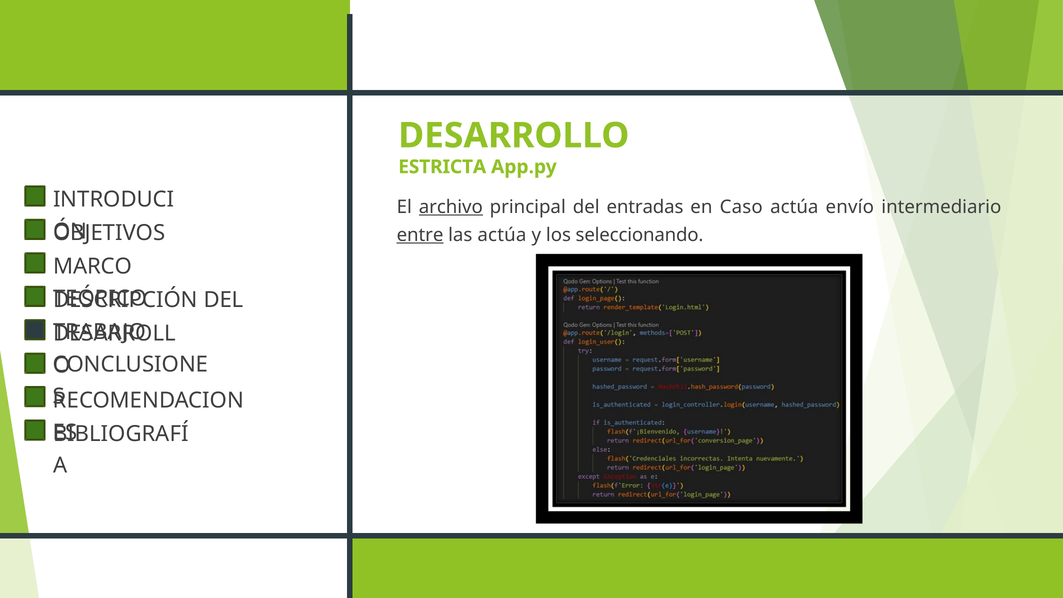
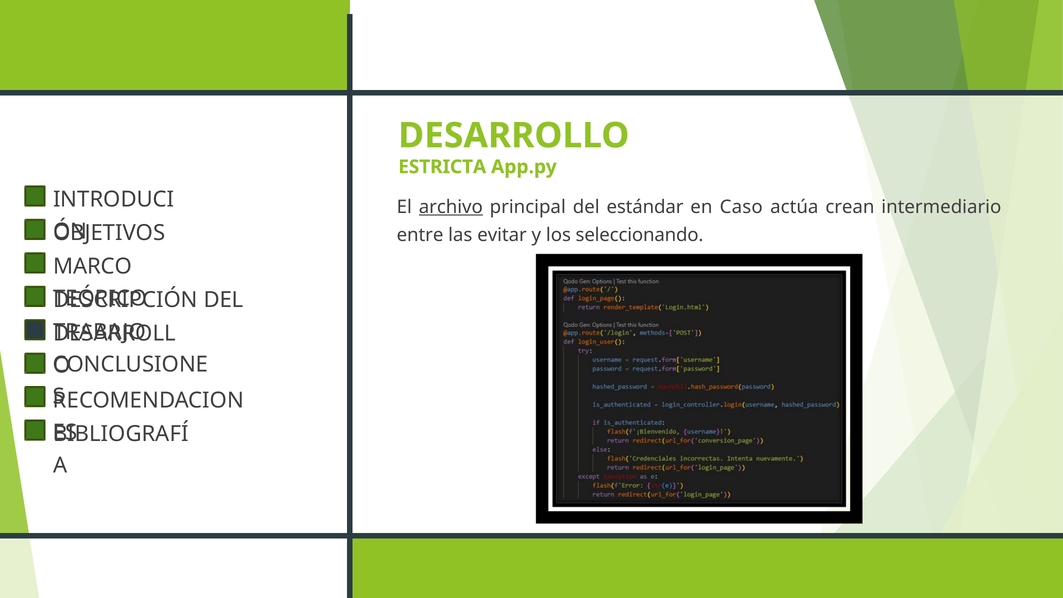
entradas: entradas -> estándar (645, 207)
envío: envío -> crean (850, 207)
entre underline: present -> none (420, 235)
las actúa: actúa -> evitar (502, 235)
